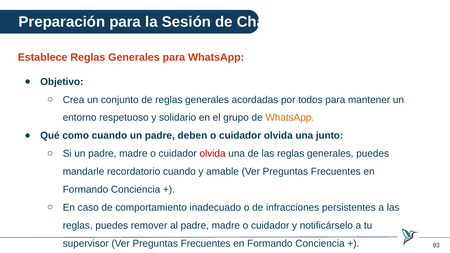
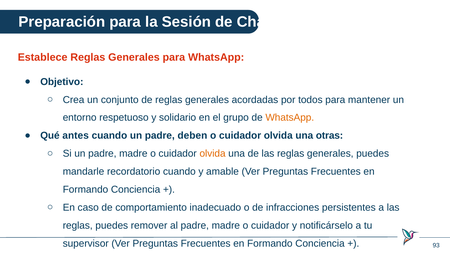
como: como -> antes (76, 136)
junto: junto -> otras (330, 136)
olvida colour: red -> orange (213, 154)
